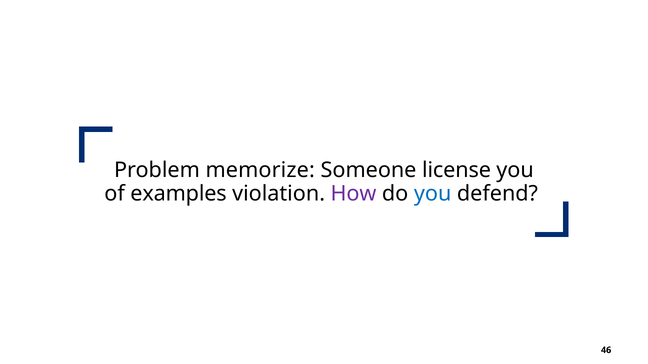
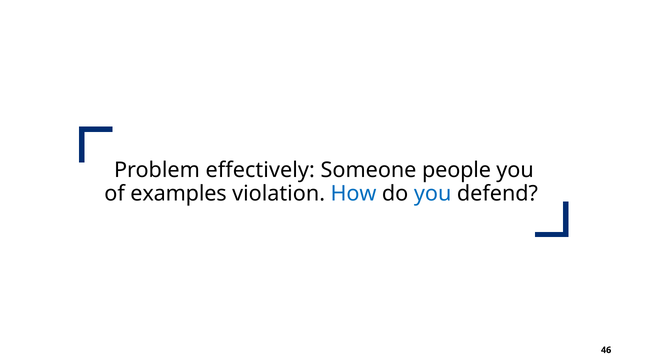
memorize: memorize -> effectively (260, 170)
license: license -> people (457, 170)
How colour: purple -> blue (354, 194)
